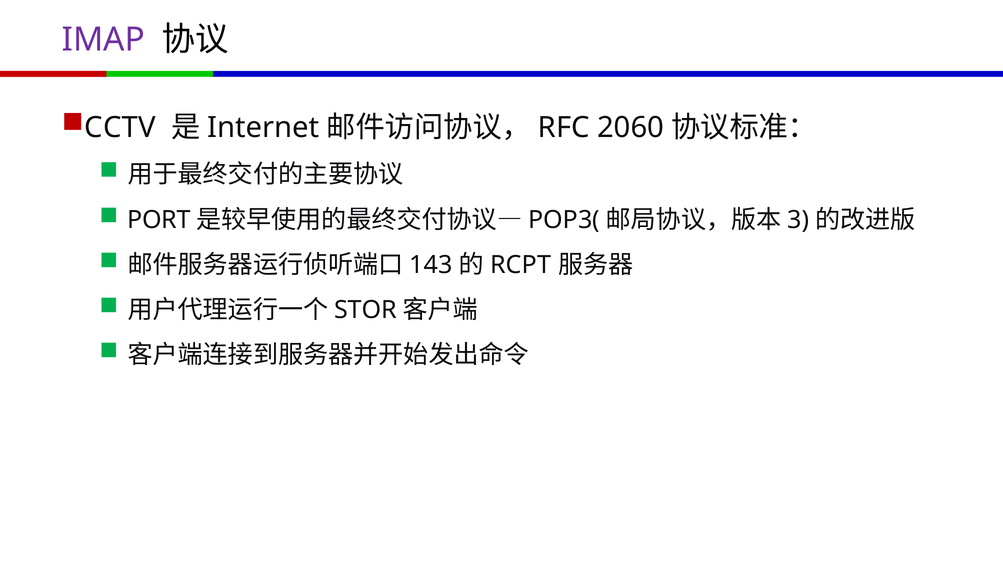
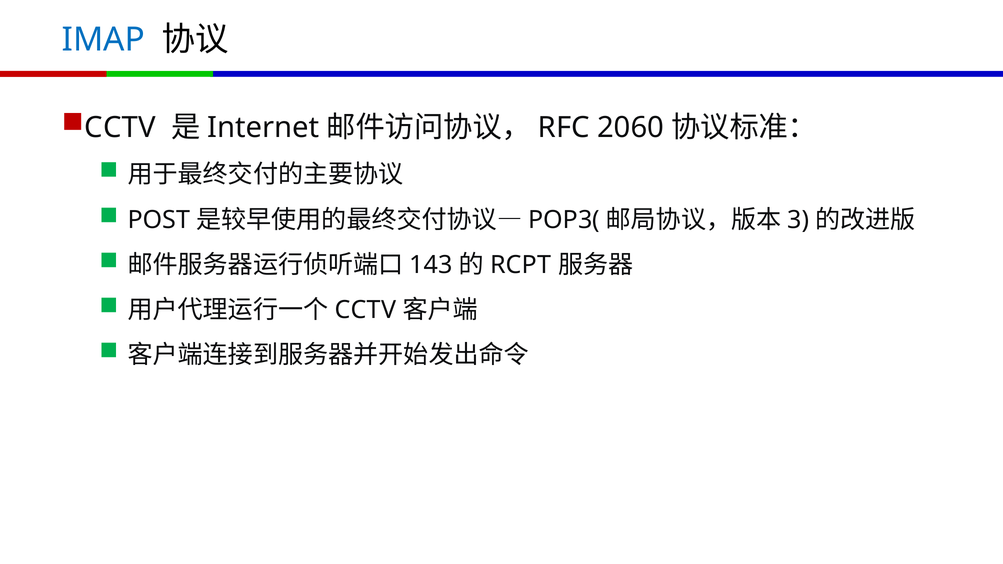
IMAP colour: purple -> blue (103, 40)
PORT: PORT -> POST (159, 220)
STOR: STOR -> CCTV (365, 310)
